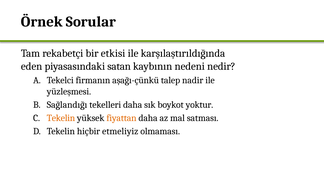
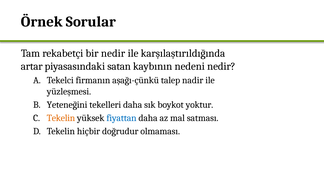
bir etkisi: etkisi -> nedir (113, 53)
eden: eden -> artar (32, 66)
Sağlandığı: Sağlandığı -> Yeteneğini (67, 105)
fiyattan colour: orange -> blue (121, 118)
etmeliyiz: etmeliyiz -> doğrudur (120, 131)
